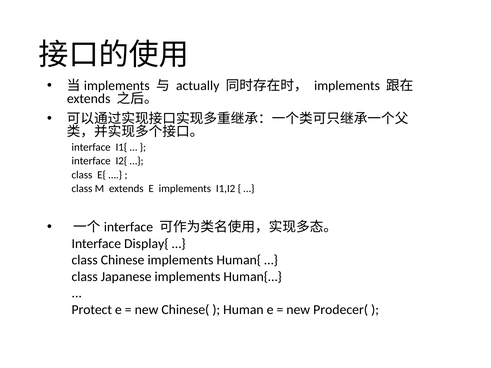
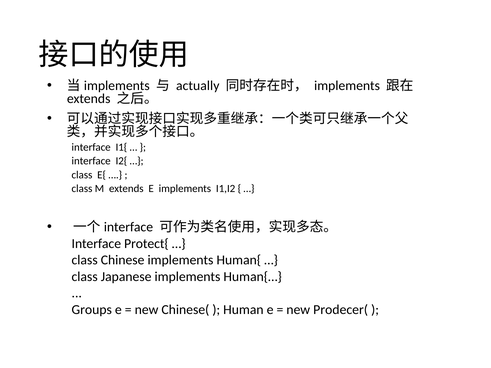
Display{: Display{ -> Protect{ (146, 244)
Protect: Protect -> Groups (92, 310)
